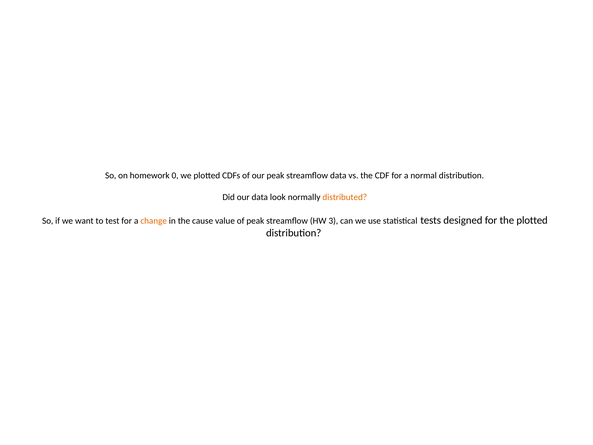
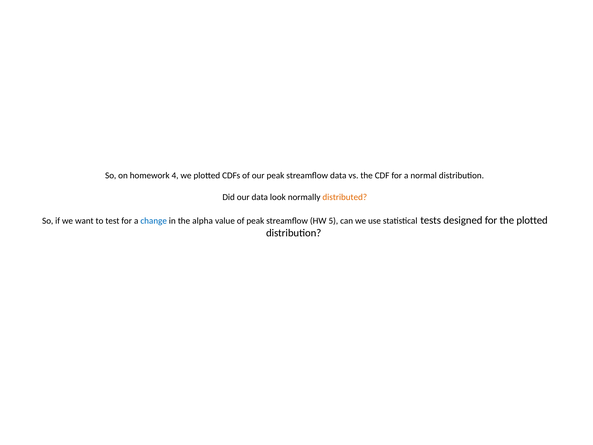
0: 0 -> 4 (175, 175)
change colour: orange -> blue (154, 221)
cause: cause -> alpha (203, 221)
3: 3 -> 5 (333, 221)
